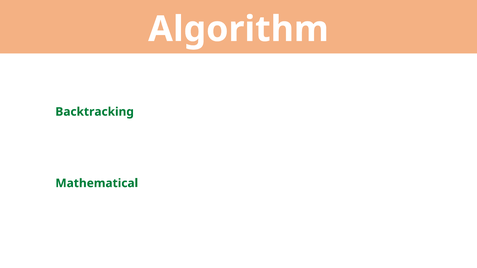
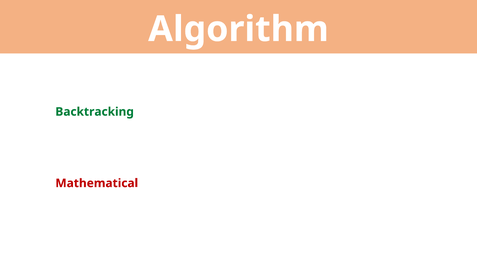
Mathematical colour: green -> red (97, 183)
